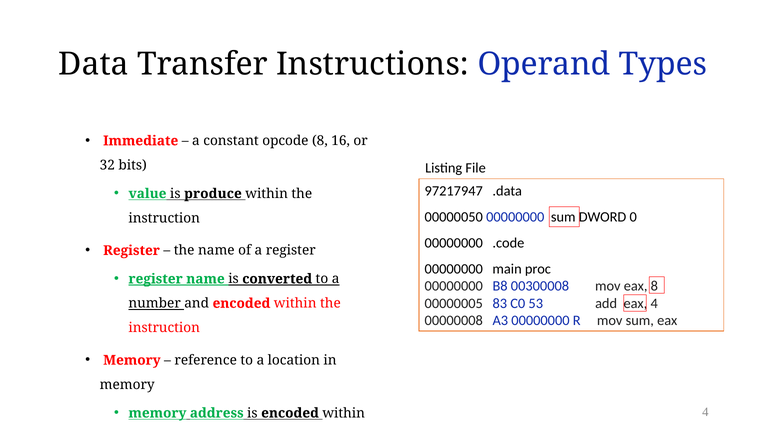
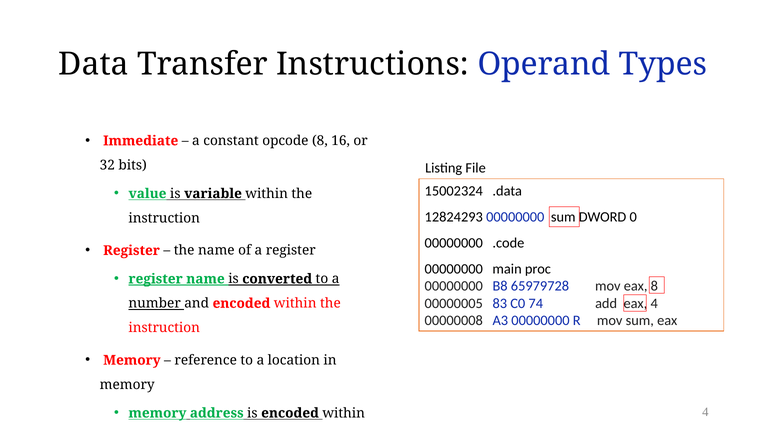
97217947: 97217947 -> 15002324 (454, 191)
produce: produce -> variable (213, 194)
00000050: 00000050 -> 12824293 (454, 217)
00300008: 00300008 -> 65979728 (540, 286)
53: 53 -> 74 (536, 304)
